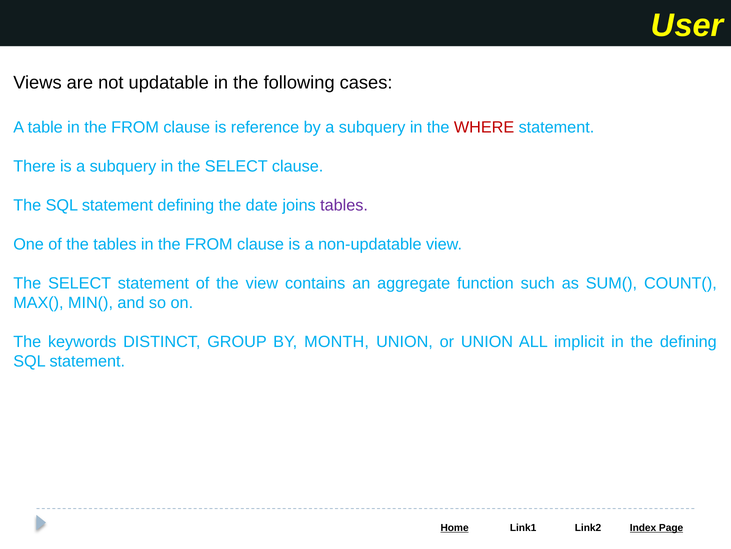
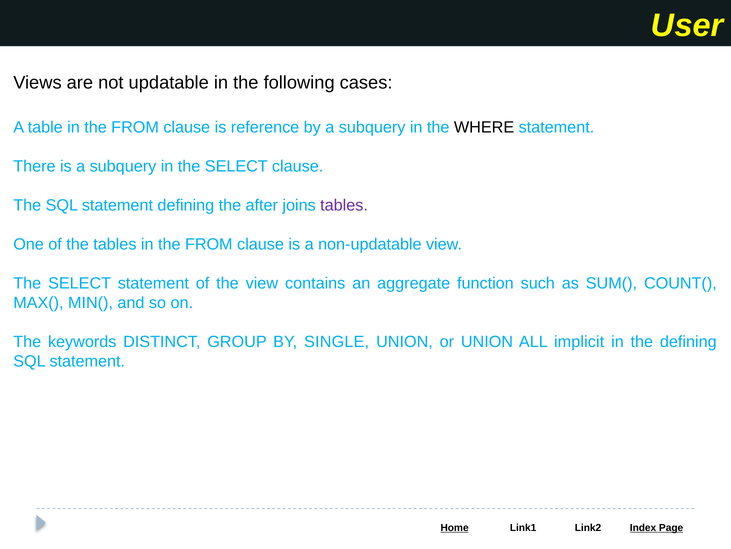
WHERE colour: red -> black (484, 127)
date: date -> after (262, 205)
MONTH: MONTH -> SINGLE (337, 342)
